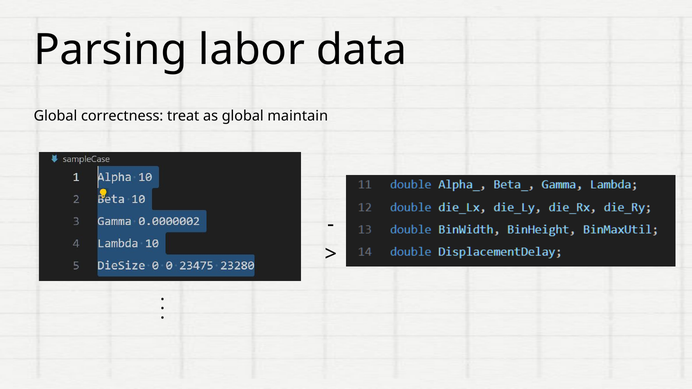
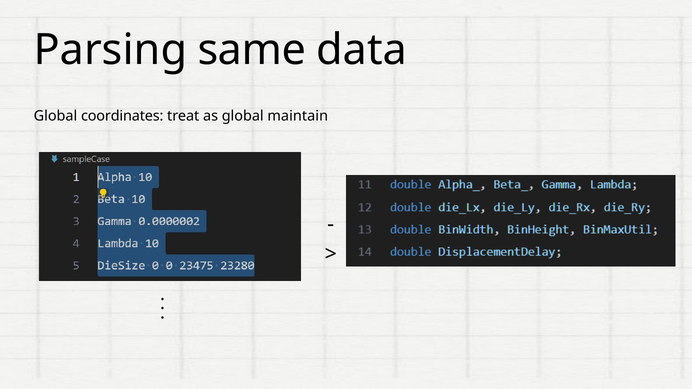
labor: labor -> same (252, 50)
correctness: correctness -> coordinates (122, 116)
